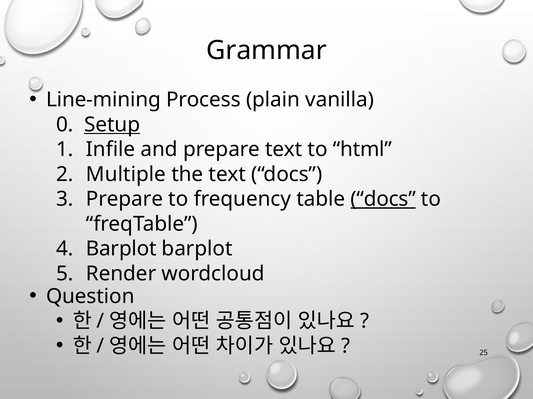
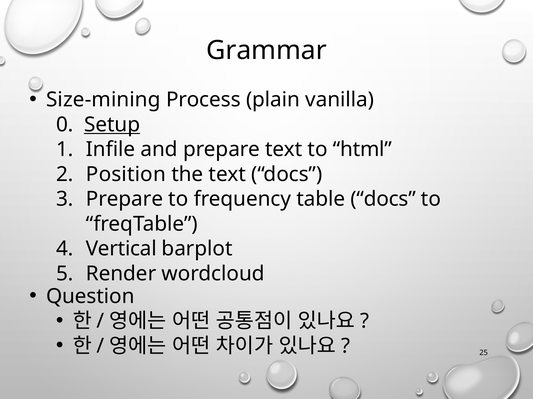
Line-mining: Line-mining -> Size-mining (103, 100)
Multiple: Multiple -> Position (126, 175)
docs underline: present -> none (383, 199)
Barplot: Barplot -> Vertical (121, 249)
